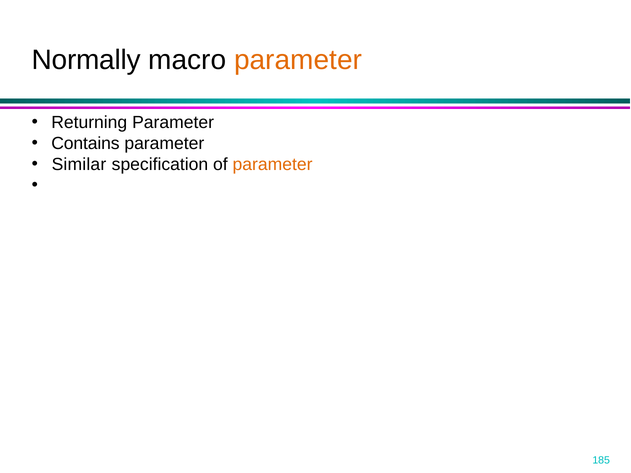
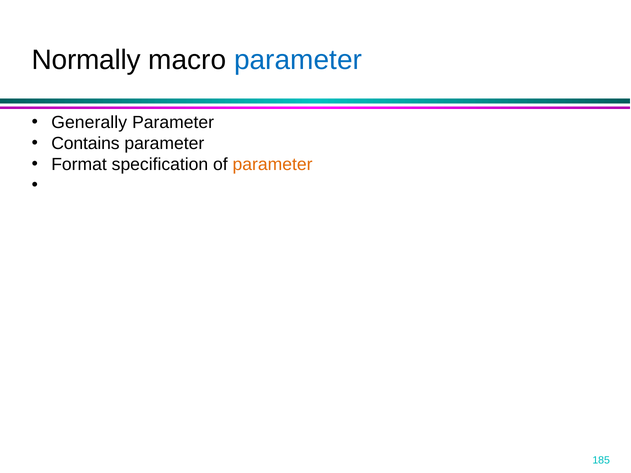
parameter colour: orange -> blue (298, 60)
Returning: Returning -> Generally (89, 122)
Similar: Similar -> Format (79, 165)
